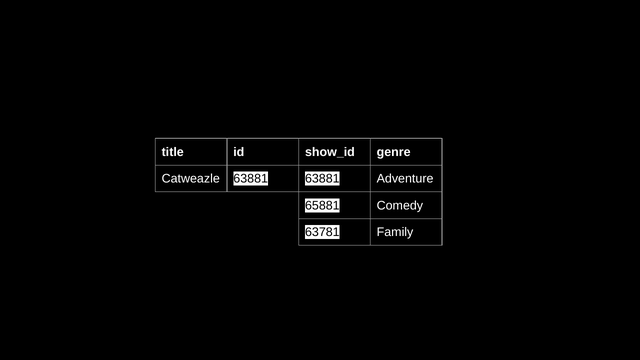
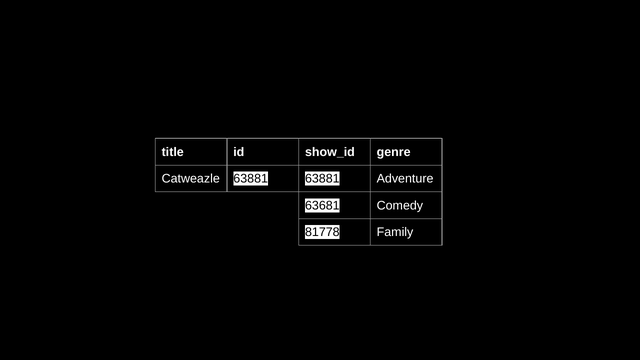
65881: 65881 -> 63681 (322, 206)
63781: 63781 -> 81778 (322, 232)
